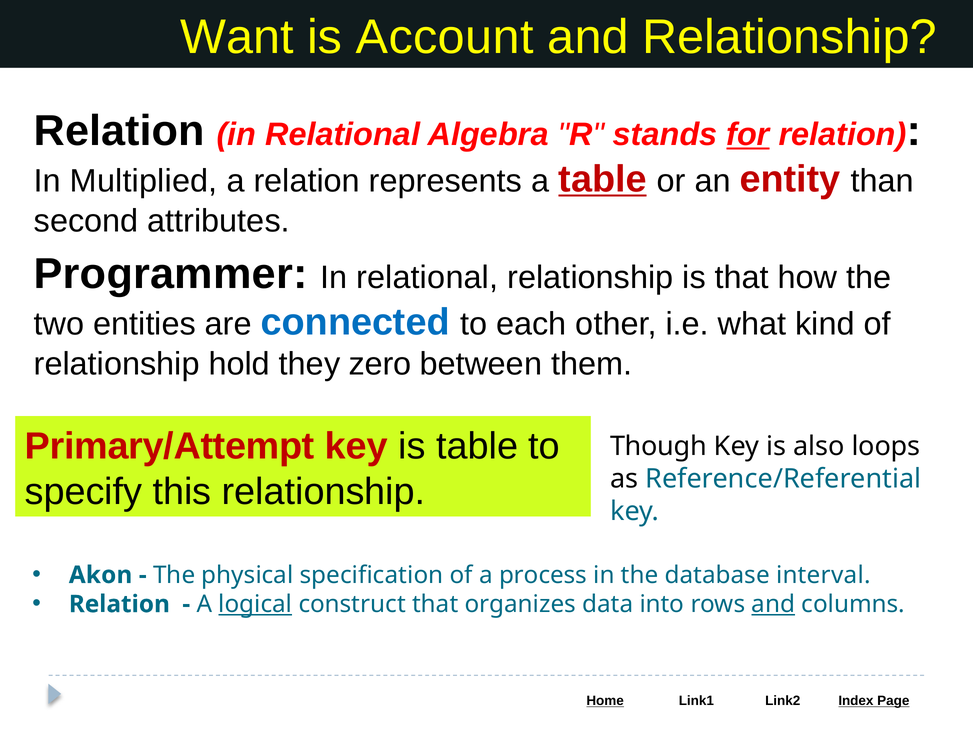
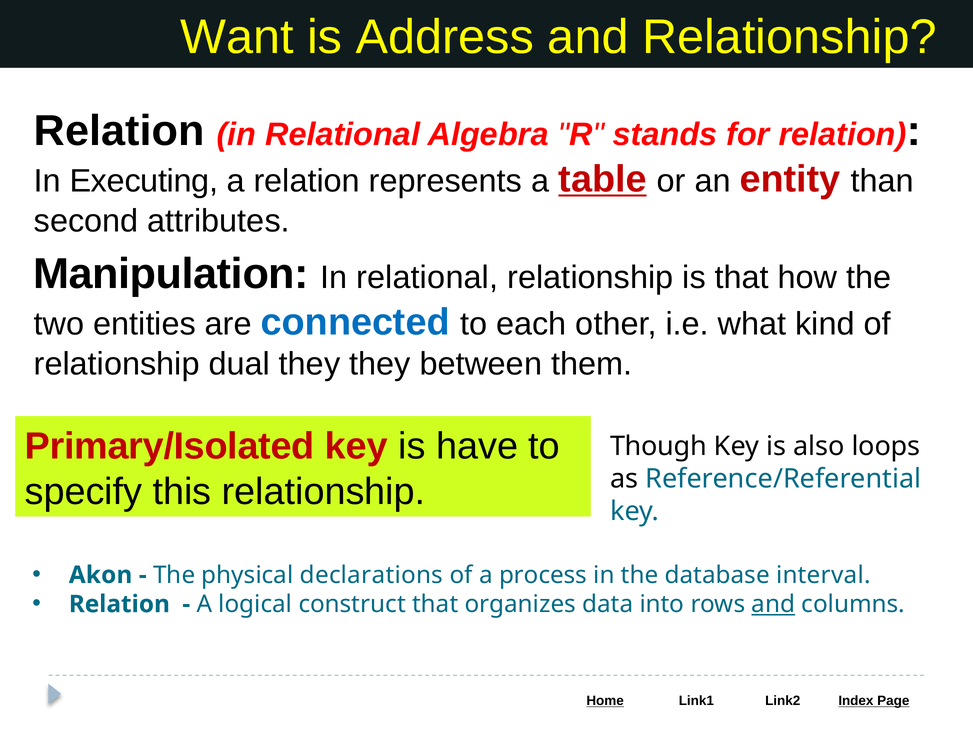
Account: Account -> Address (445, 37)
for underline: present -> none (748, 135)
Multiplied: Multiplied -> Executing (144, 181)
Programmer: Programmer -> Manipulation (171, 274)
hold: hold -> dual (239, 364)
they zero: zero -> they (380, 364)
Primary/Attempt: Primary/Attempt -> Primary/Isolated (170, 447)
is table: table -> have (477, 447)
specification: specification -> declarations (371, 576)
logical underline: present -> none (255, 605)
